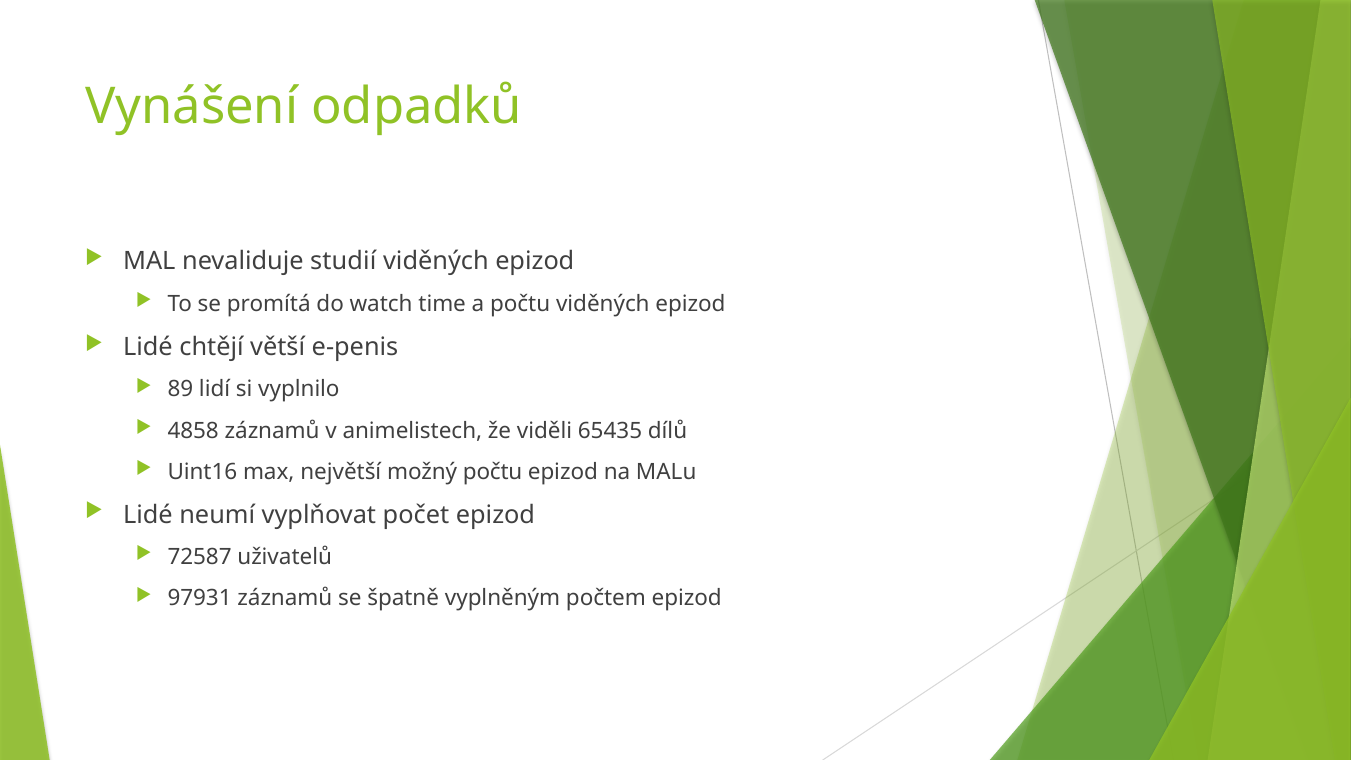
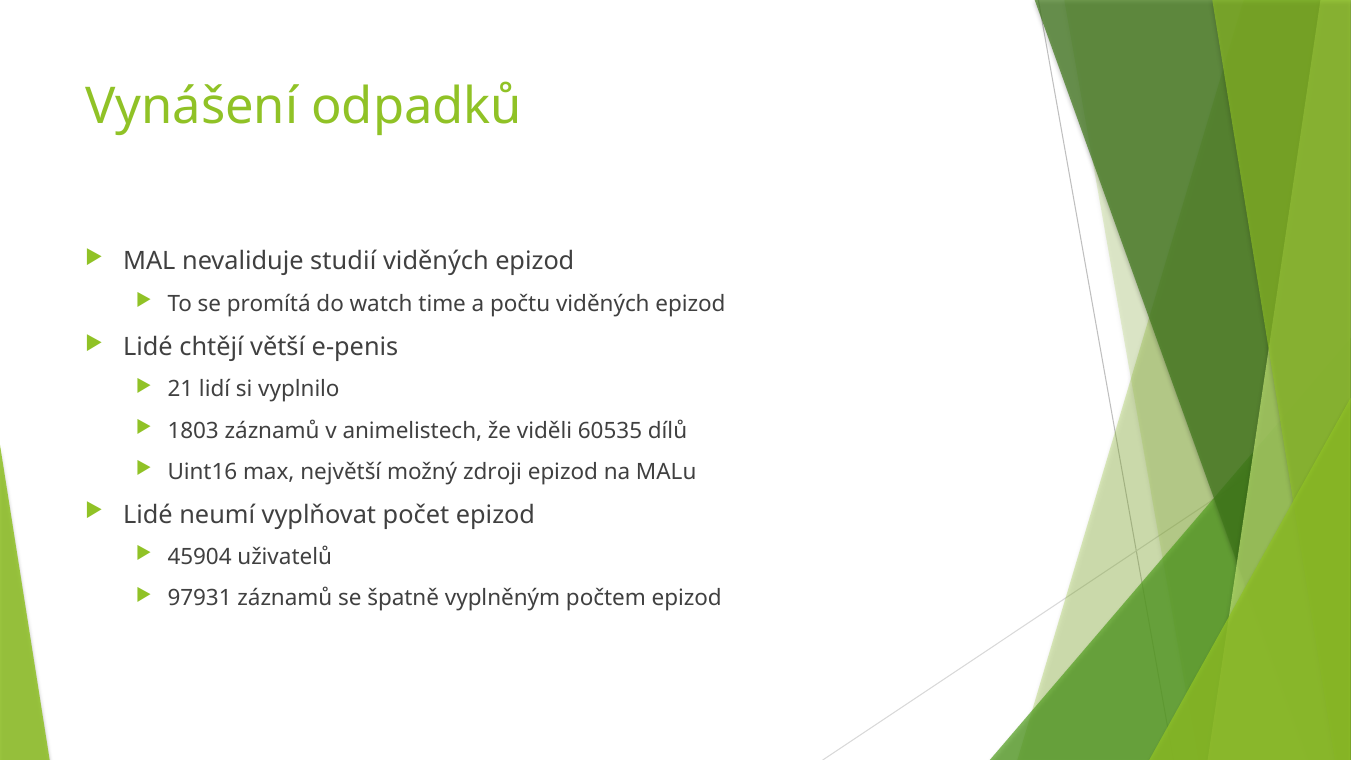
89: 89 -> 21 (180, 390)
4858: 4858 -> 1803 (193, 431)
65435: 65435 -> 60535 (610, 431)
možný počtu: počtu -> zdroji (493, 472)
72587: 72587 -> 45904 (200, 557)
